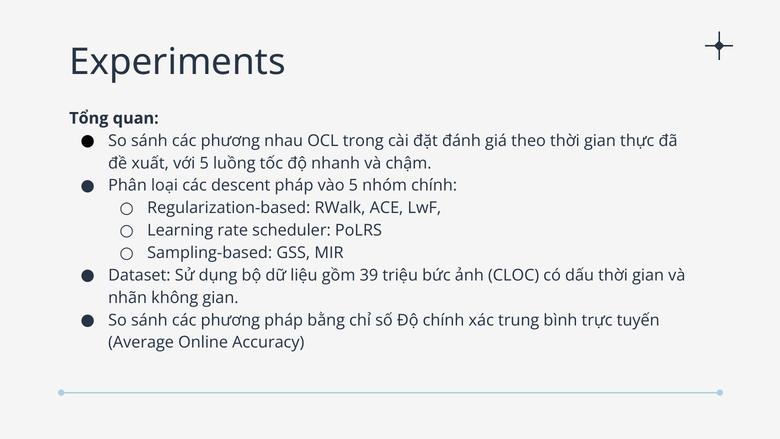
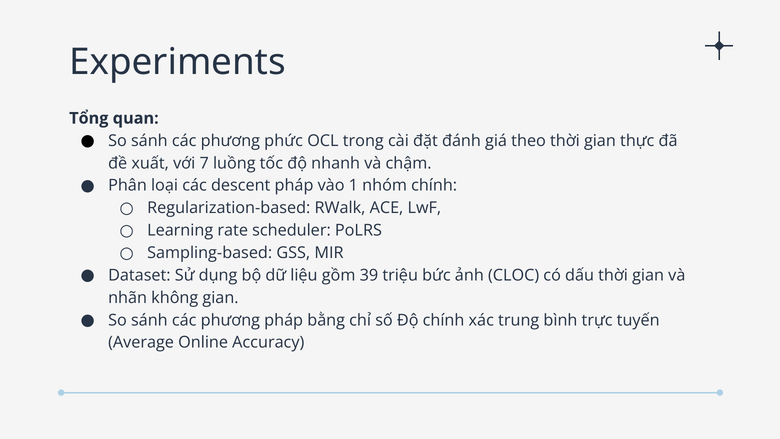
nhau: nhau -> phức (284, 141)
với 5: 5 -> 7 (204, 163)
vào 5: 5 -> 1 (353, 185)
